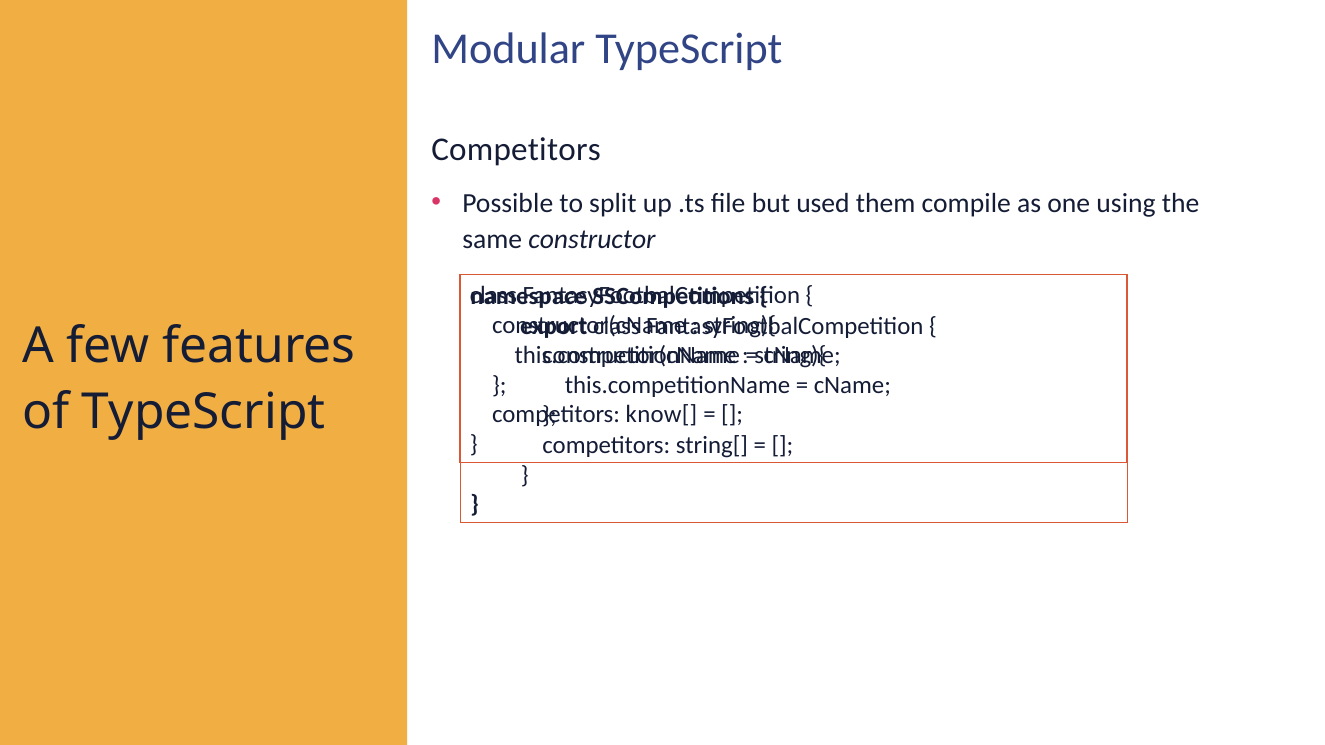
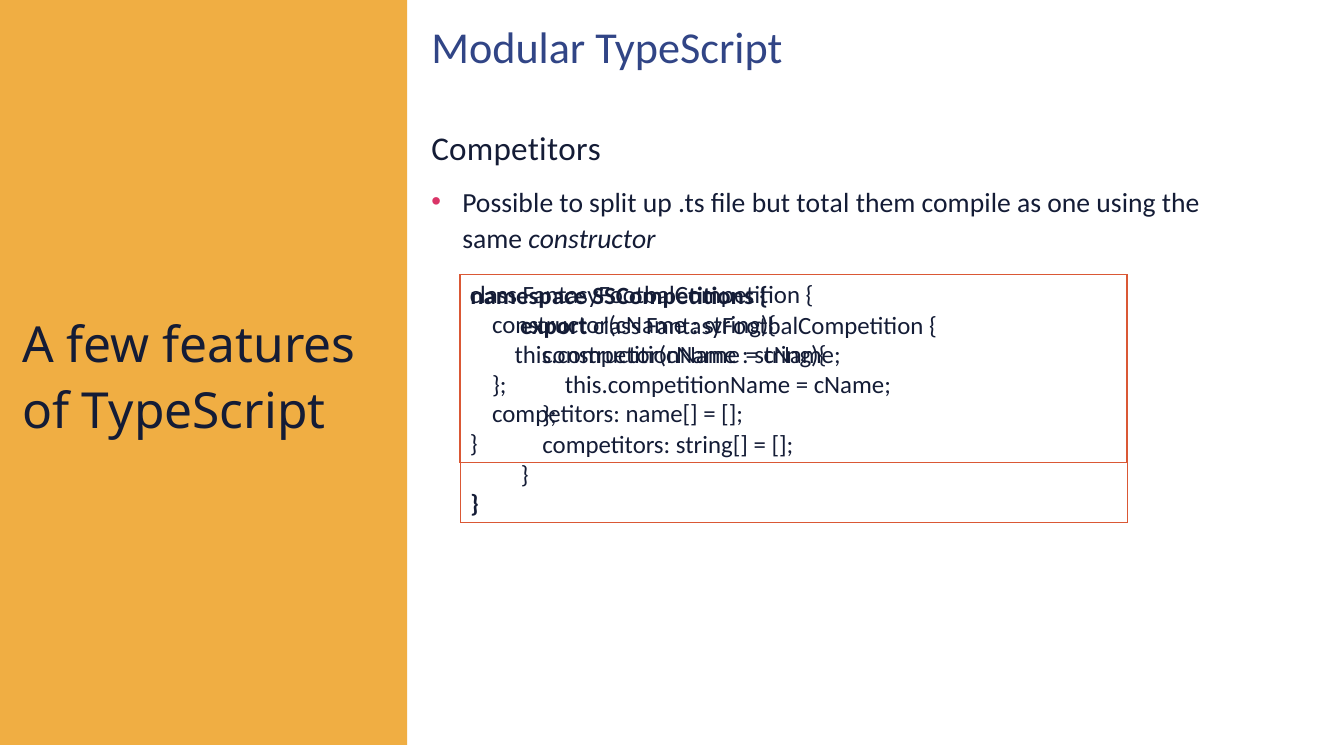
used: used -> total (823, 203)
know[: know[ -> name[ (662, 415)
